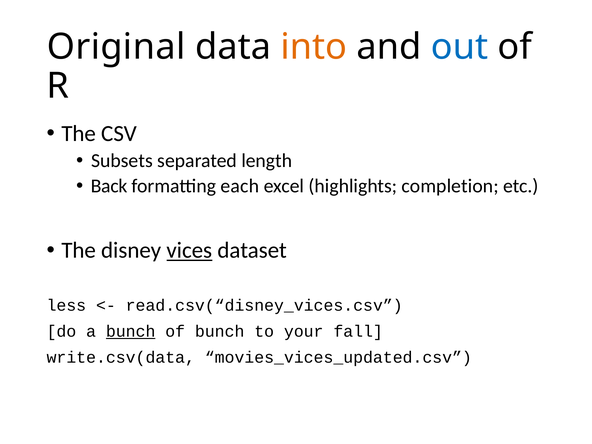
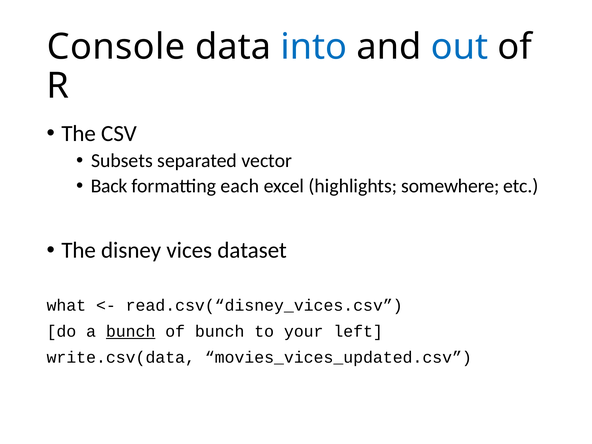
Original: Original -> Console (116, 47)
into colour: orange -> blue (314, 47)
length: length -> vector (267, 161)
completion: completion -> somewhere (450, 186)
vices underline: present -> none (189, 250)
less: less -> what (66, 305)
fall: fall -> left (358, 331)
